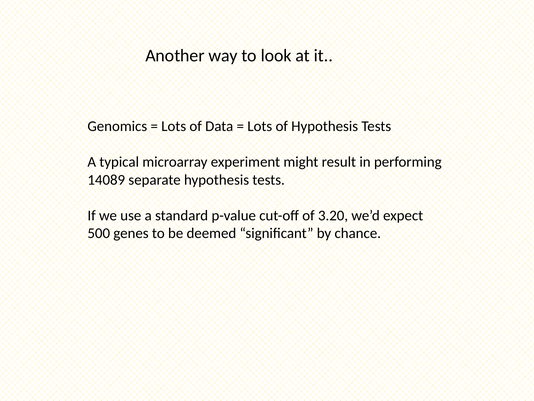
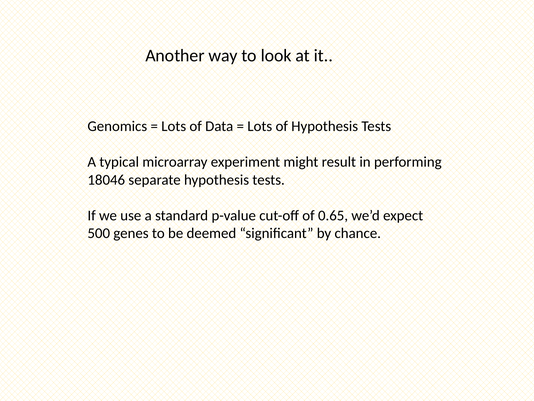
14089: 14089 -> 18046 (106, 180)
3.20: 3.20 -> 0.65 (333, 215)
